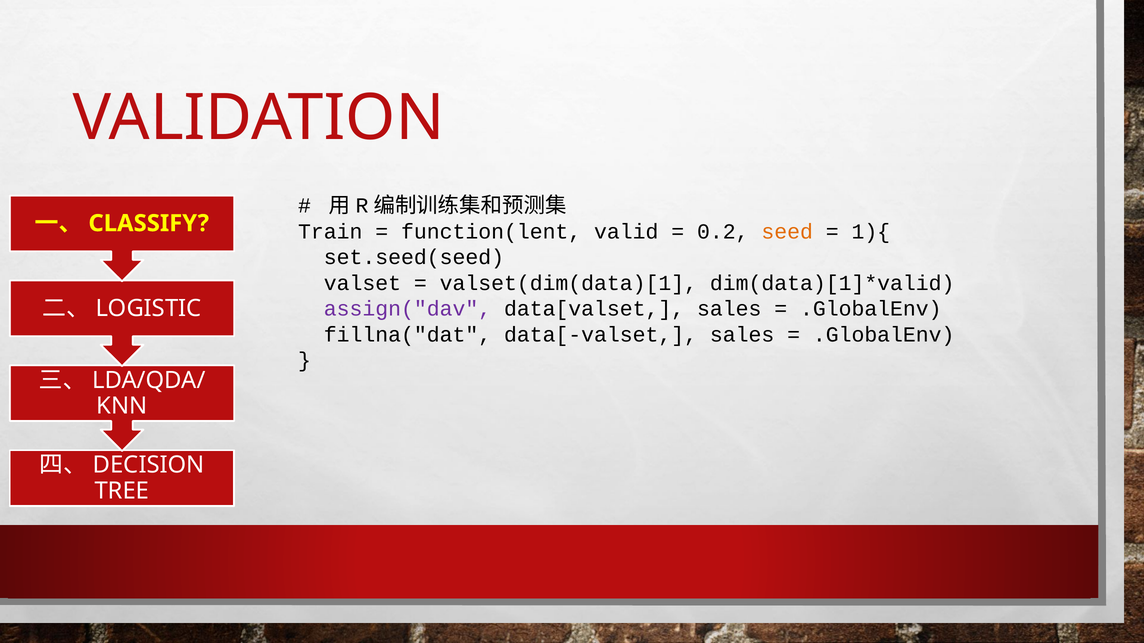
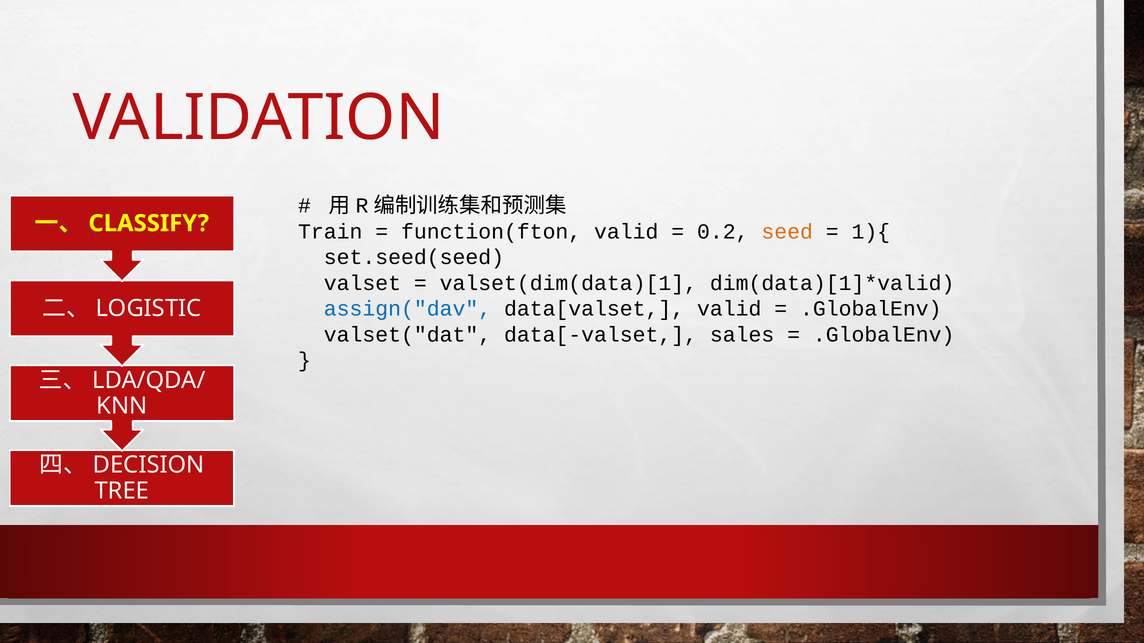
function(lent: function(lent -> function(fton (491, 232)
assign("dav colour: purple -> blue (407, 309)
data[valset sales: sales -> valid (729, 309)
fillna("dat: fillna("dat -> valset("dat (407, 335)
